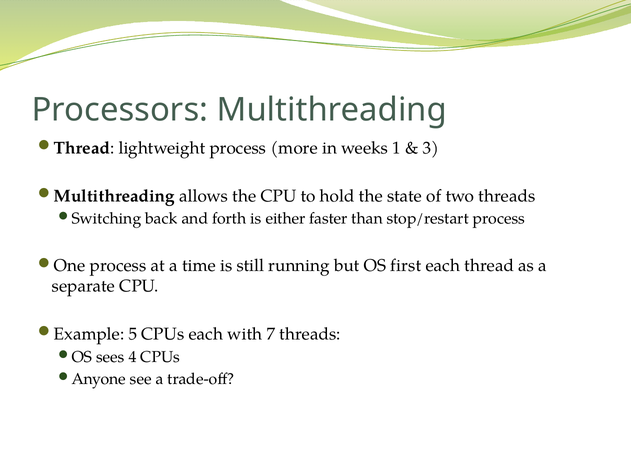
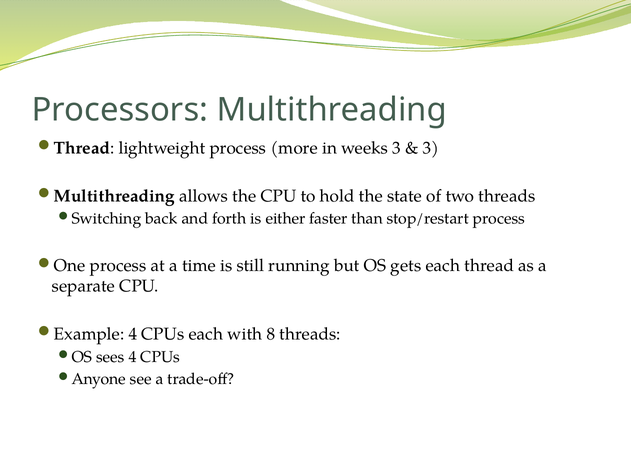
weeks 1: 1 -> 3 (397, 148)
first: first -> gets (406, 266)
Example 5: 5 -> 4 (133, 334)
7: 7 -> 8 (271, 334)
